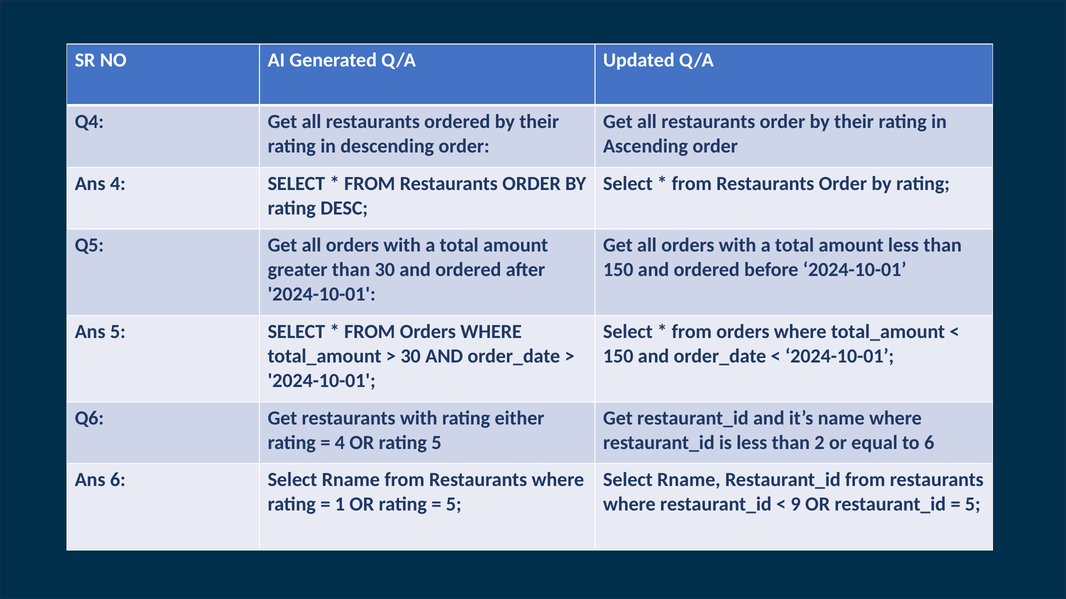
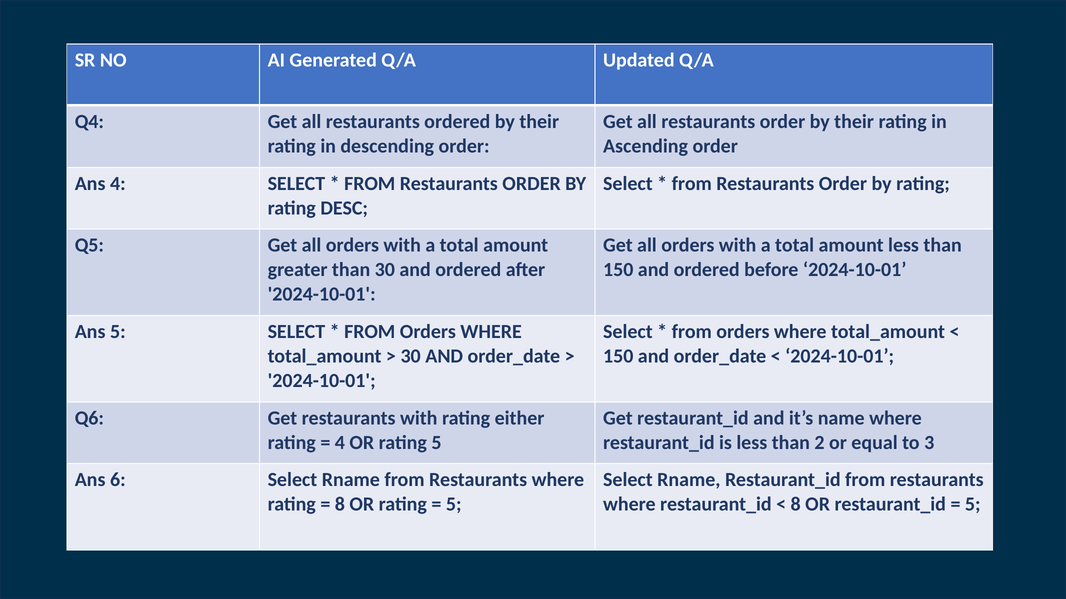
to 6: 6 -> 3 (929, 443)
1: 1 -> 8 (340, 505)
9: 9 -> 8 (796, 505)
